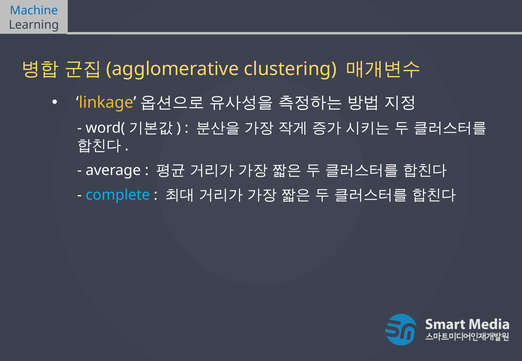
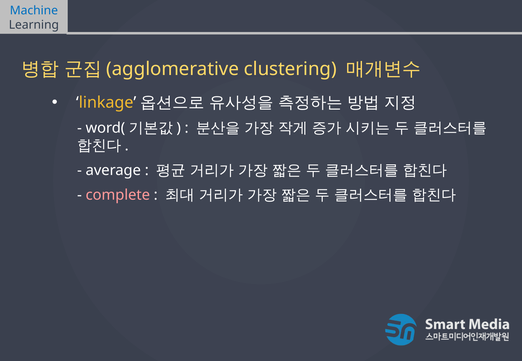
complete colour: light blue -> pink (118, 195)
